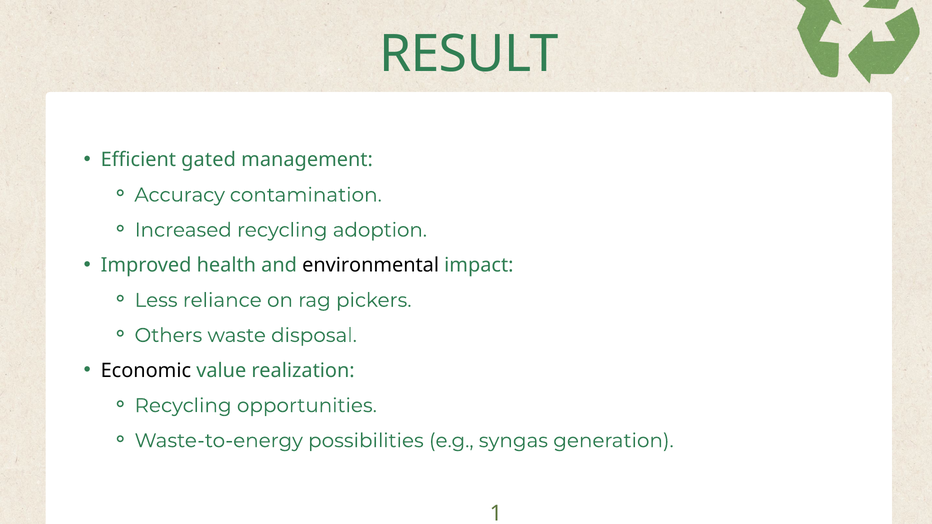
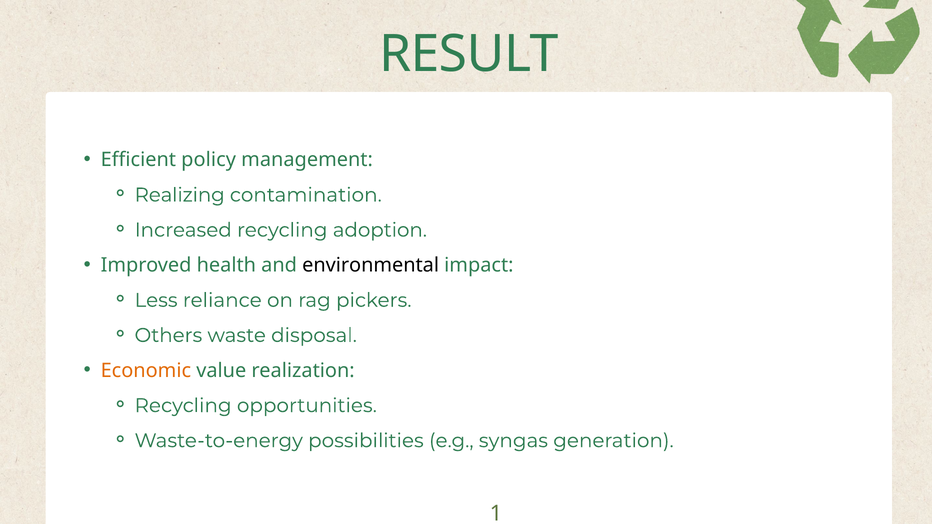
gated: gated -> policy (209, 160)
Accuracy: Accuracy -> Realizing (180, 195)
Economic colour: black -> orange (146, 371)
